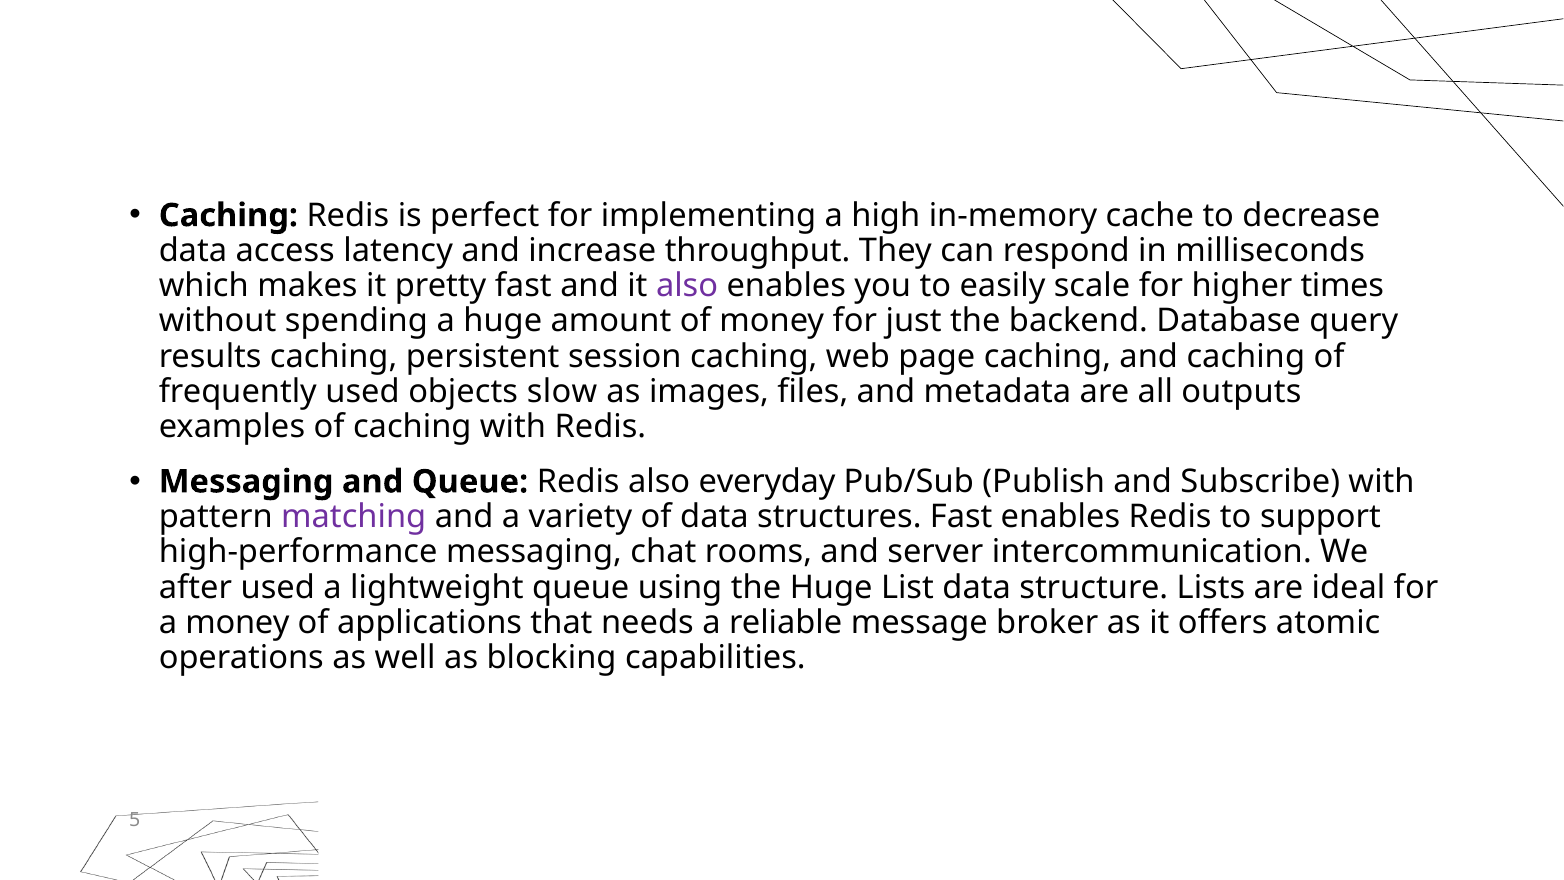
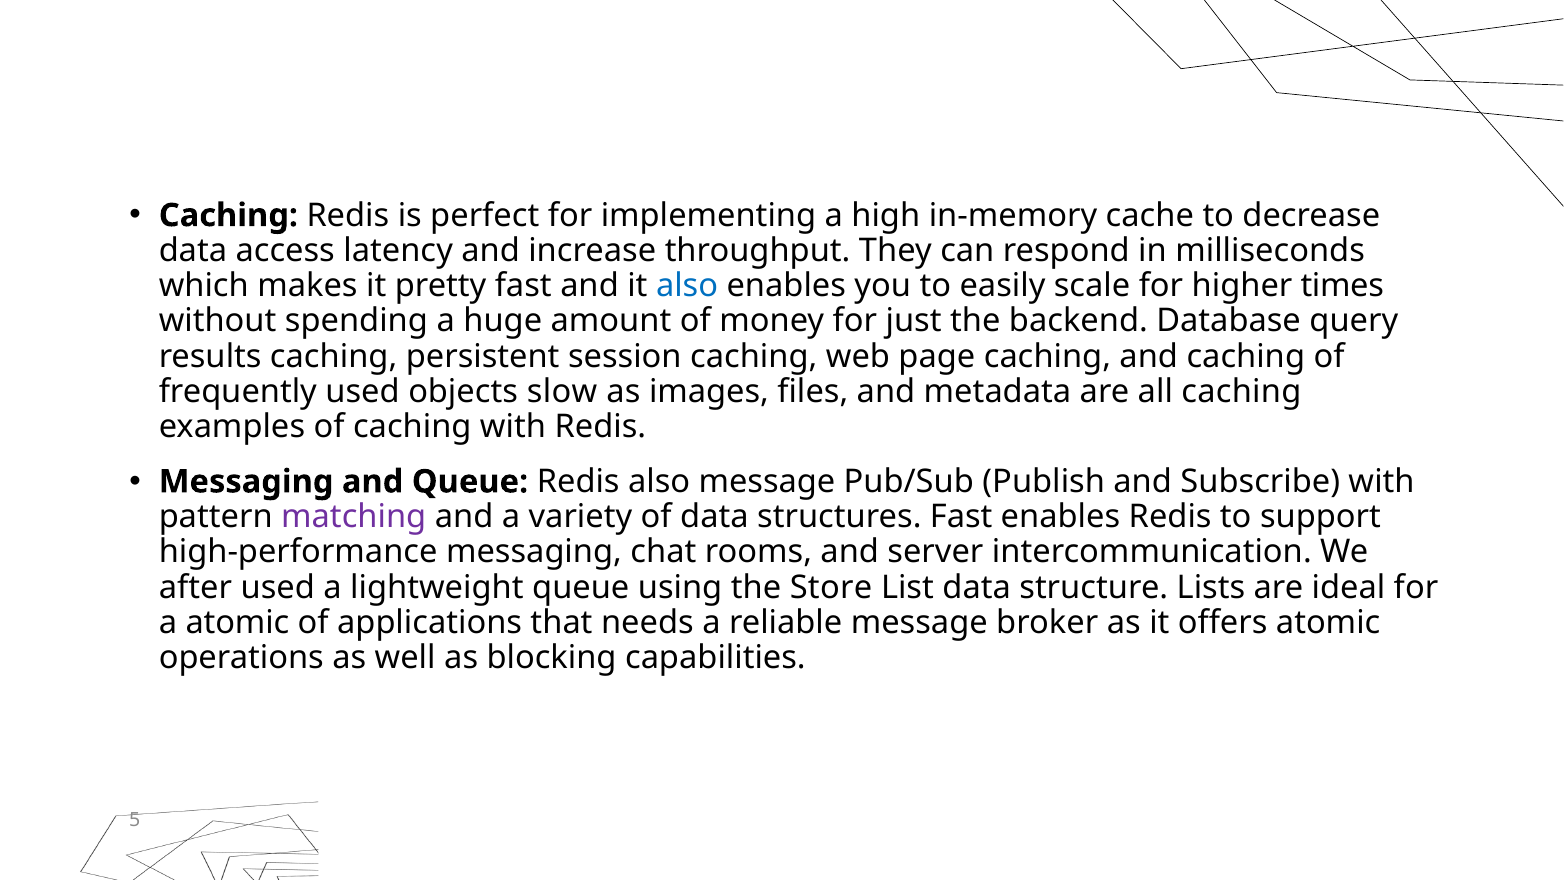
also colour: purple -> blue (687, 286)
all outputs: outputs -> caching (1241, 392)
also everyday: everyday -> message (767, 482)
the Huge: Huge -> Store (831, 587)
a money: money -> atomic (237, 623)
